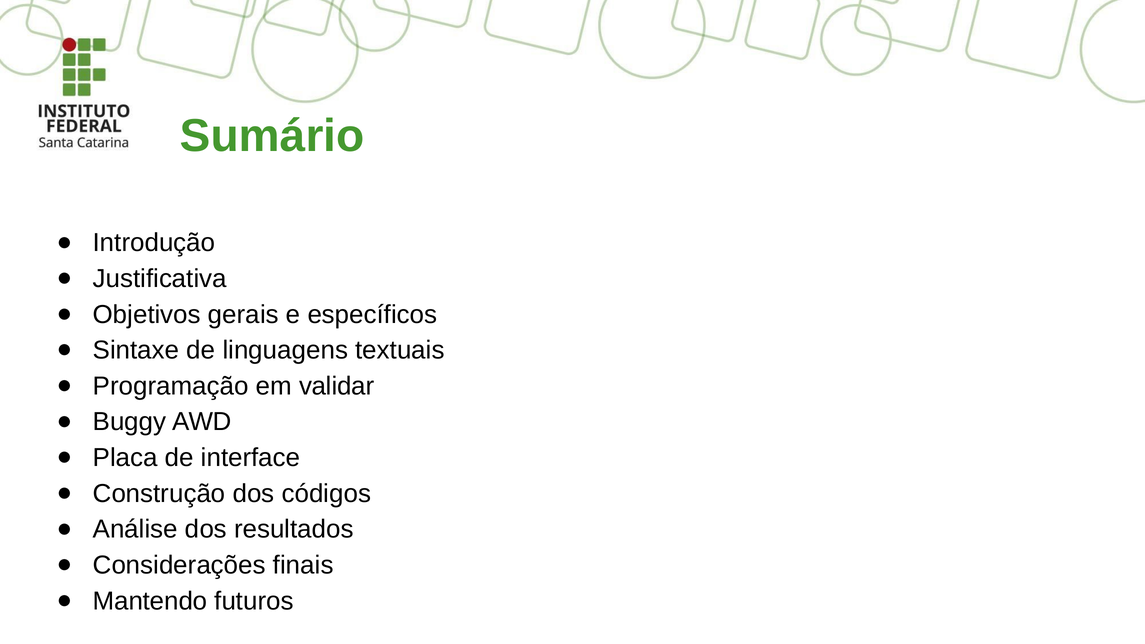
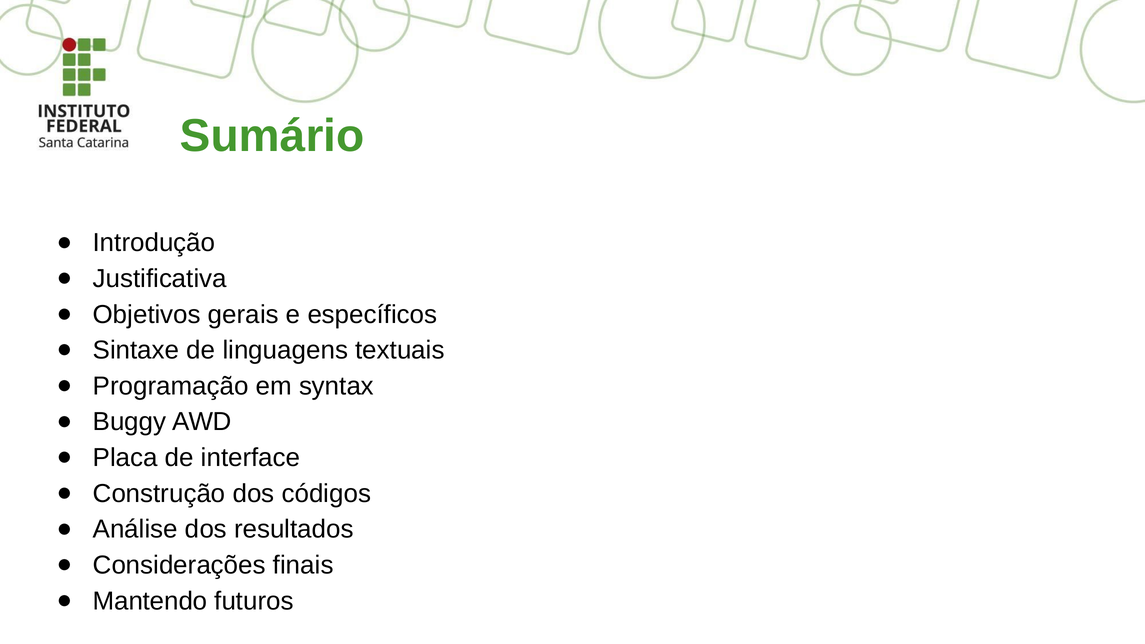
validar: validar -> syntax (336, 386)
